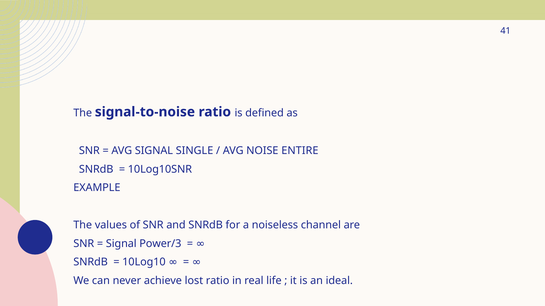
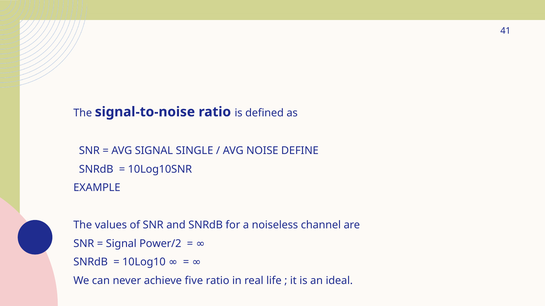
ENTIRE: ENTIRE -> DEFINE (300, 151)
Power/3: Power/3 -> Power/2 (160, 244)
lost: lost -> five (194, 281)
